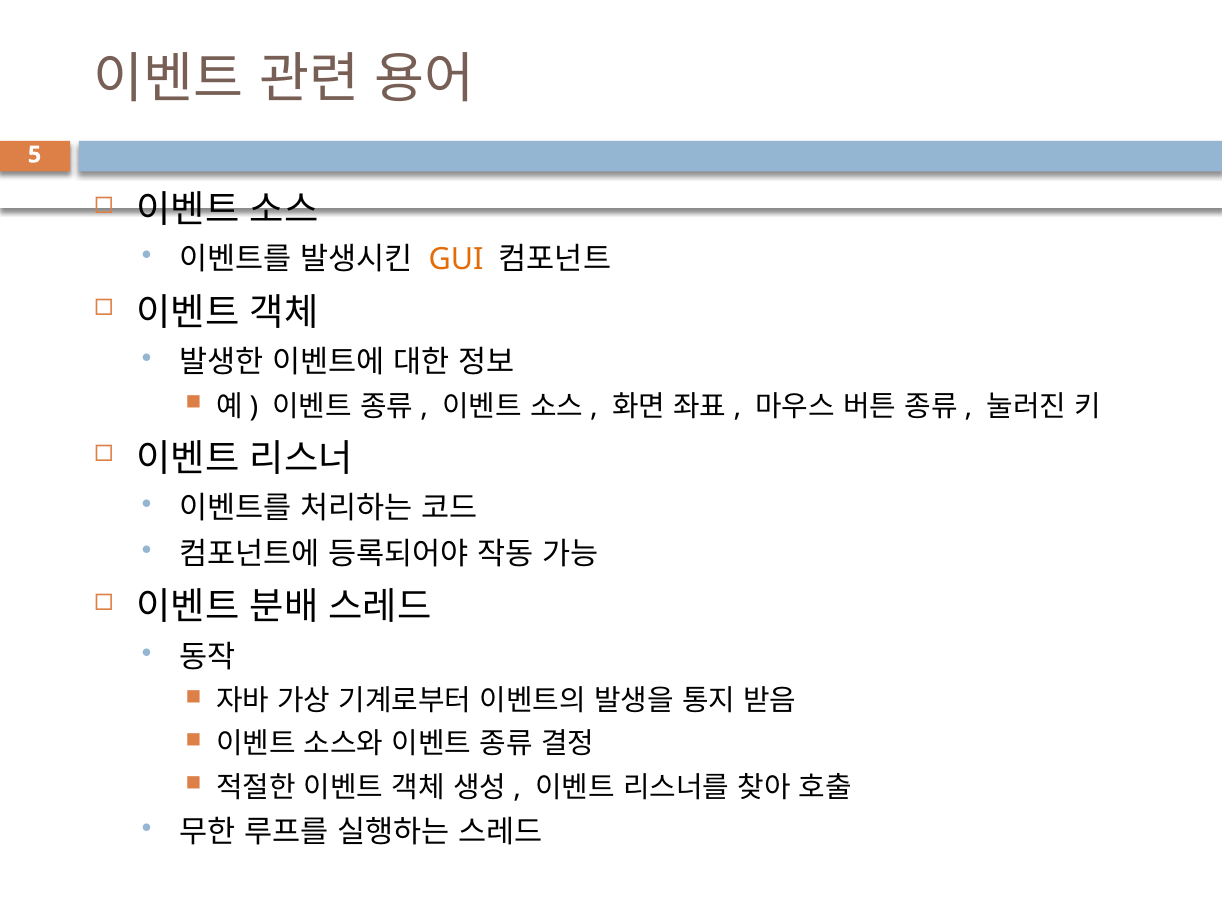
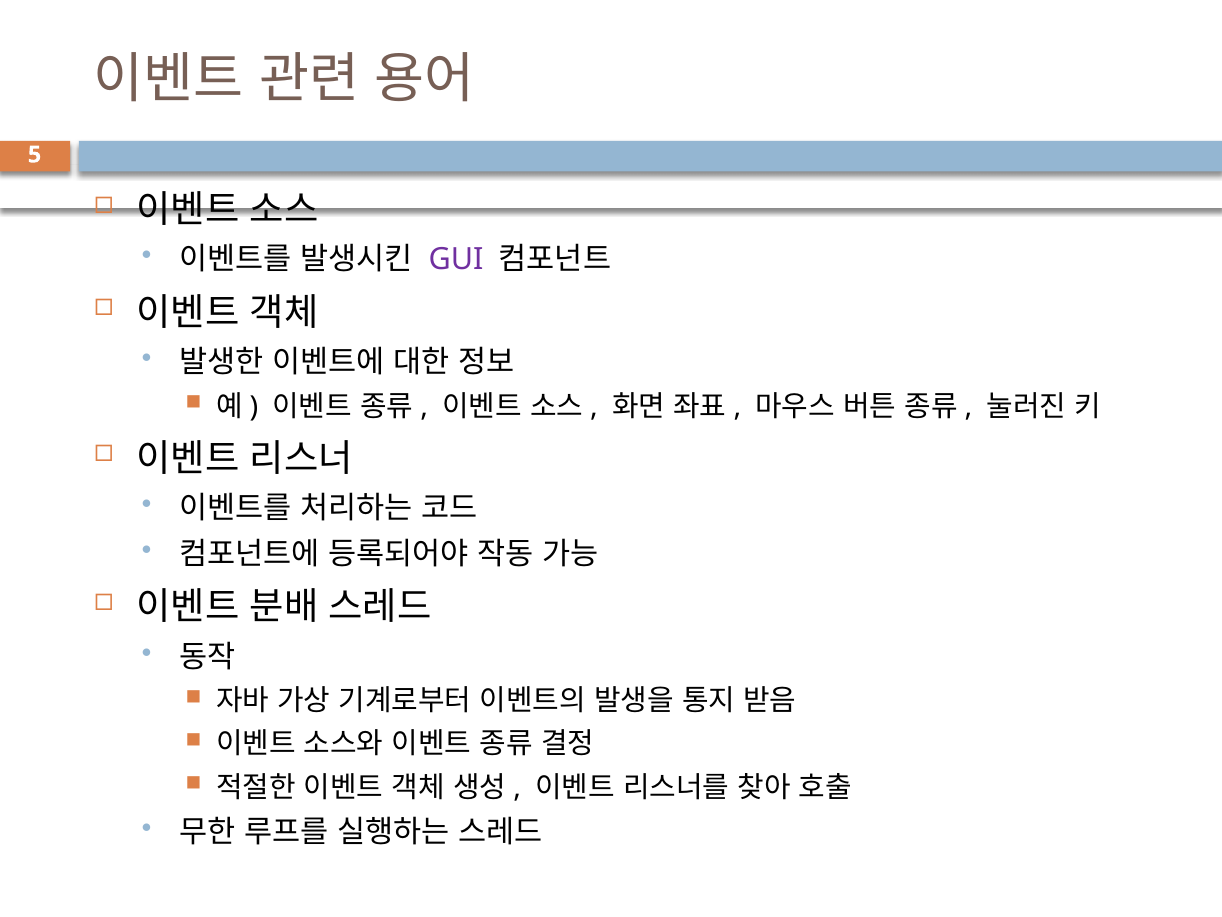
GUI colour: orange -> purple (456, 260)
